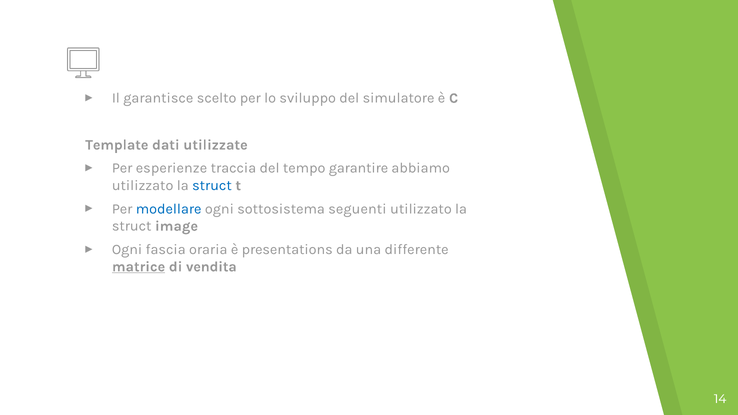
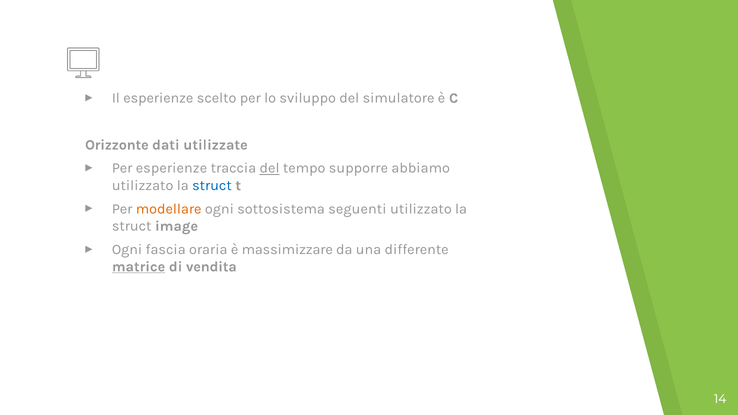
Il garantisce: garantisce -> esperienze (158, 98)
Template: Template -> Orizzonte (117, 145)
del underline: none -> present (270, 168)
garantire: garantire -> supporre (358, 168)
modellare colour: blue -> orange (169, 209)
presentations: presentations -> massimizzare (287, 249)
